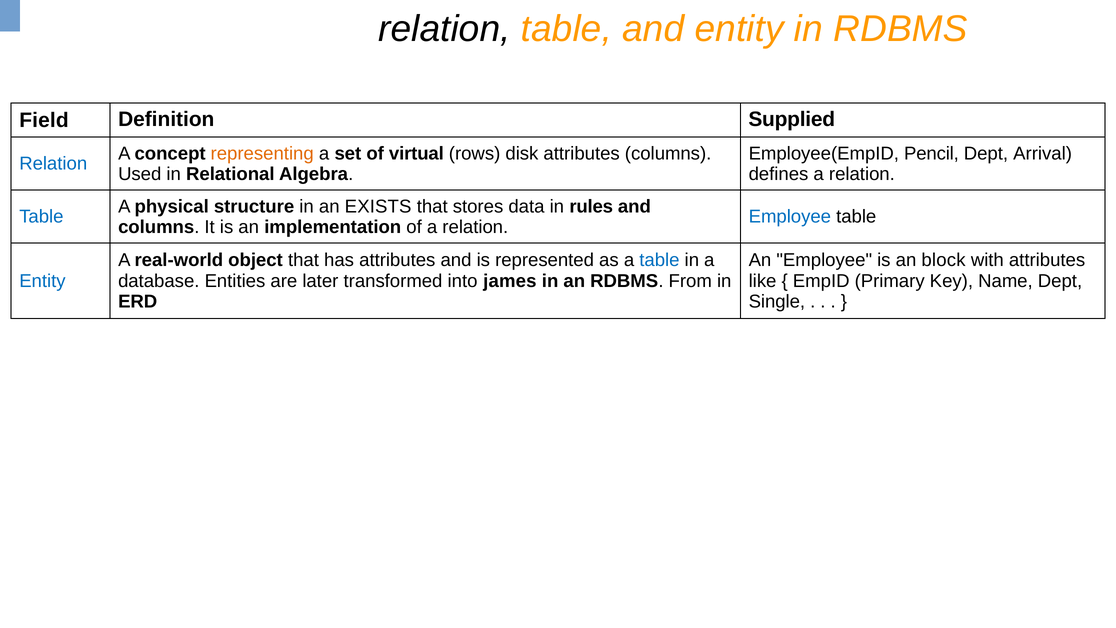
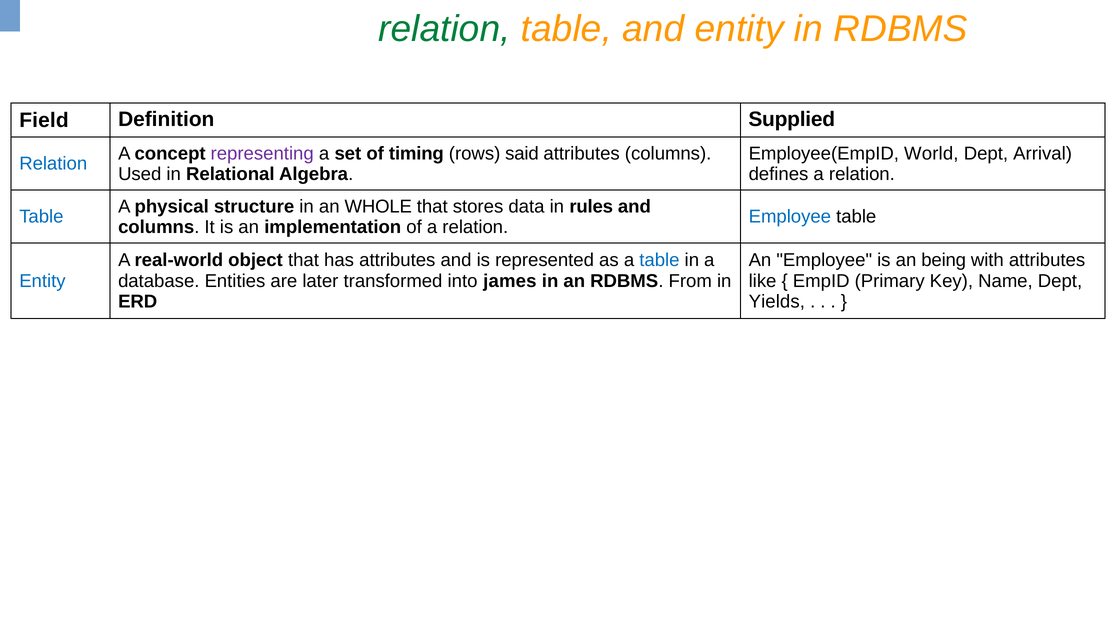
relation colour: black -> green (444, 29)
representing colour: orange -> purple (262, 153)
virtual: virtual -> timing (416, 153)
disk: disk -> said (522, 153)
Pencil: Pencil -> World (931, 153)
EXISTS: EXISTS -> WHOLE (378, 206)
block: block -> being (944, 260)
Single: Single -> Yields (777, 302)
